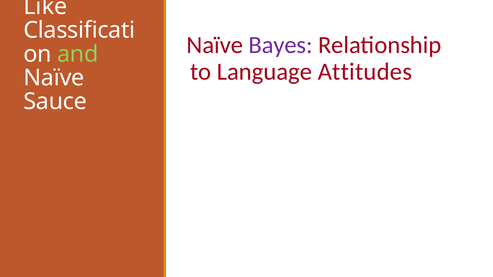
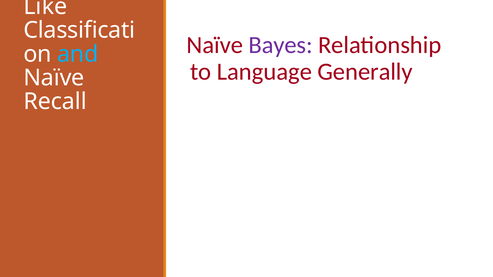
and colour: light green -> light blue (78, 54)
Attitudes: Attitudes -> Generally (365, 72)
Sauce: Sauce -> Recall (55, 102)
